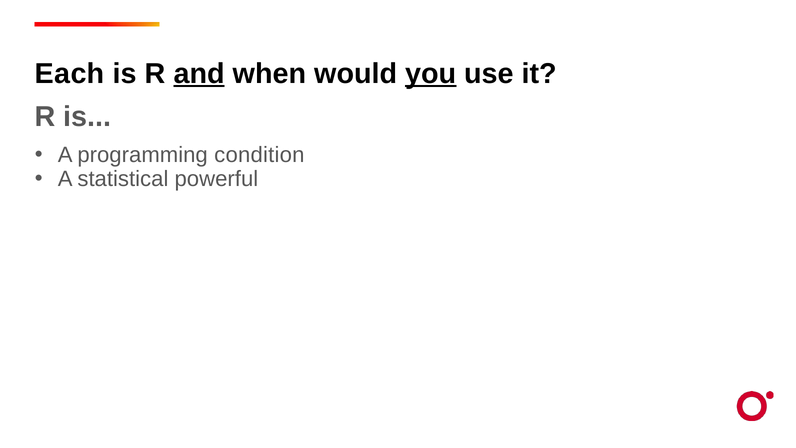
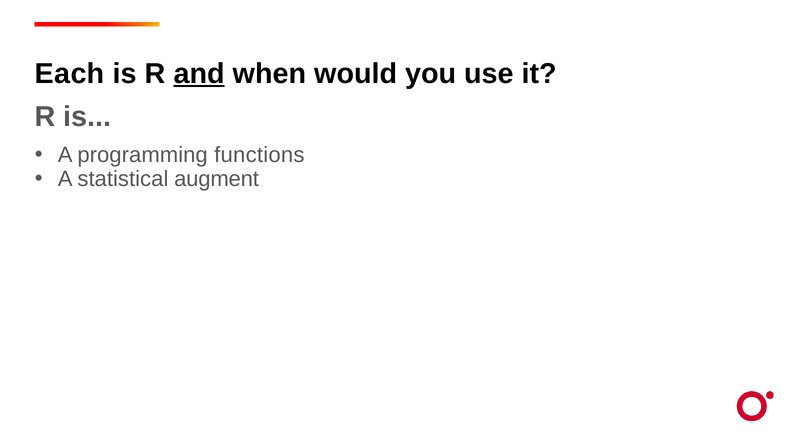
you underline: present -> none (431, 74)
condition: condition -> functions (259, 155)
powerful: powerful -> augment (217, 179)
